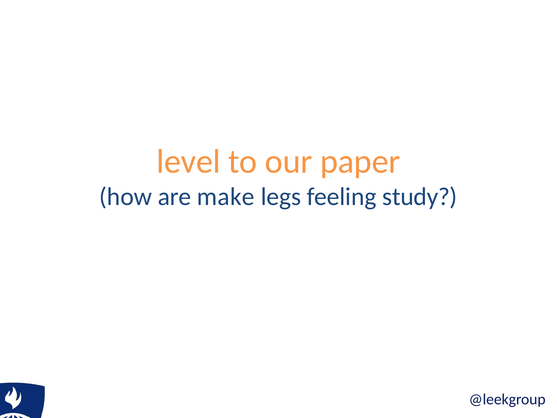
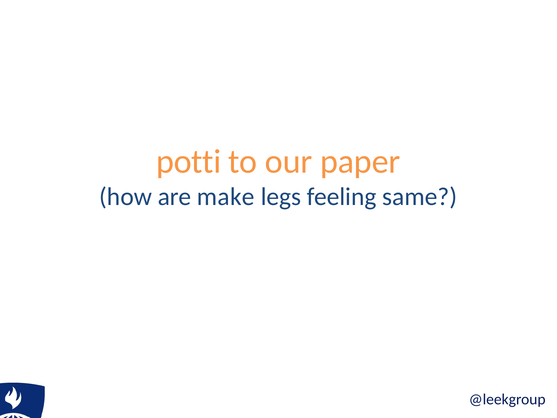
level: level -> potti (189, 162)
study: study -> same (420, 197)
